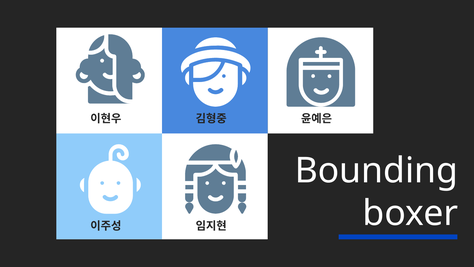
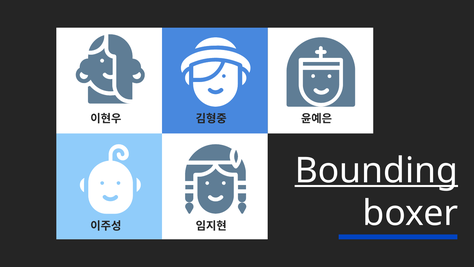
Bounding underline: none -> present (376, 170)
